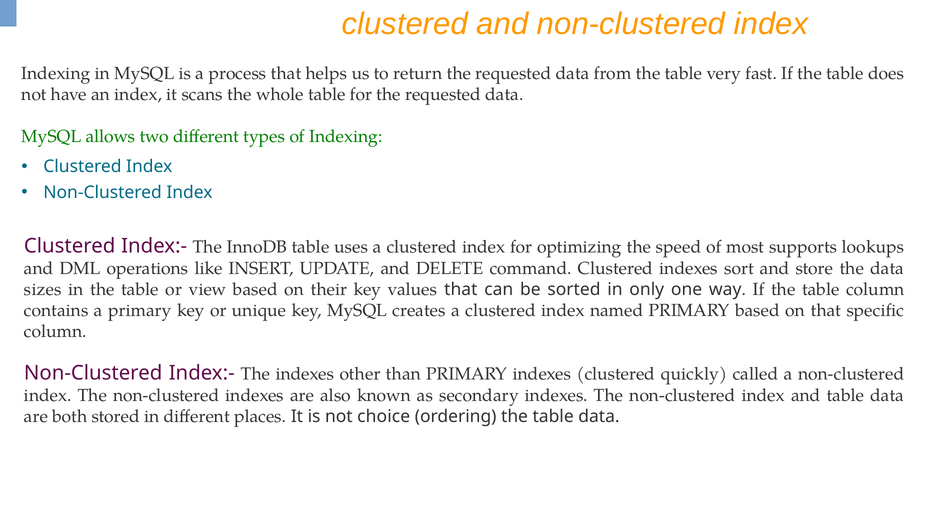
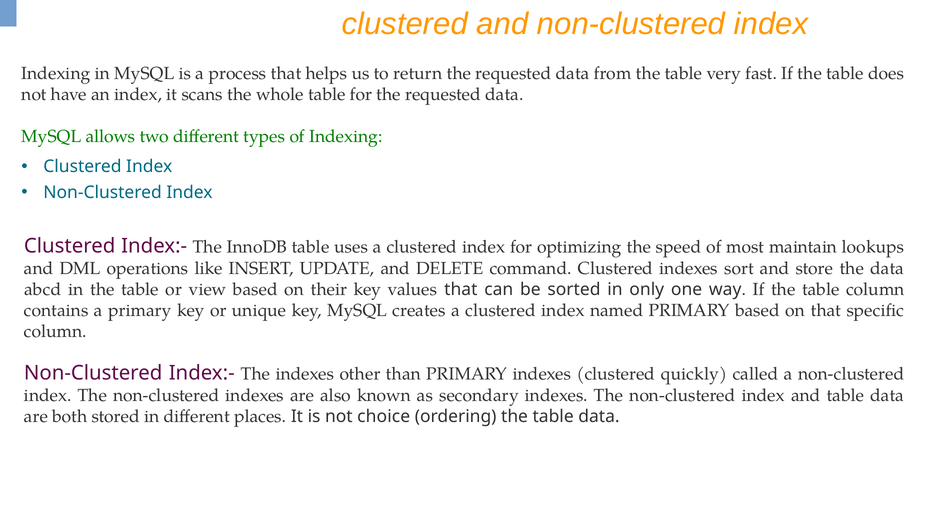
supports: supports -> maintain (803, 247)
sizes: sizes -> abcd (43, 290)
